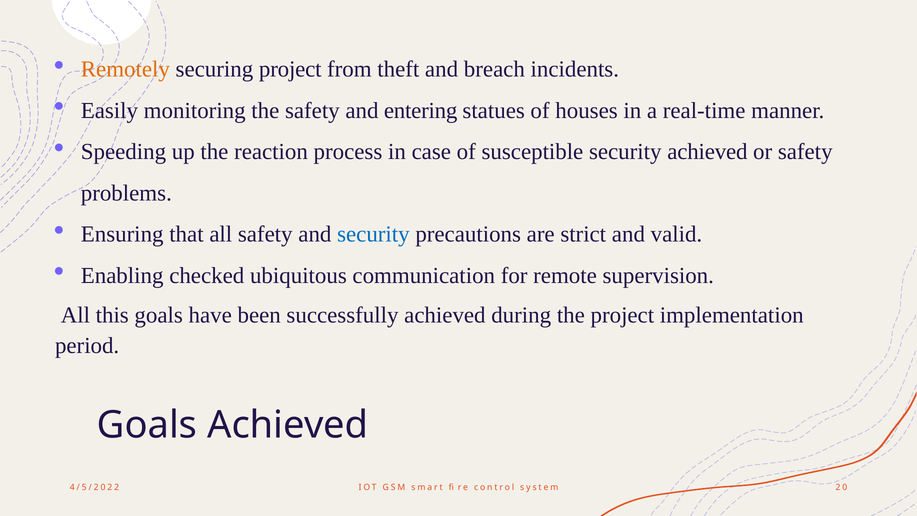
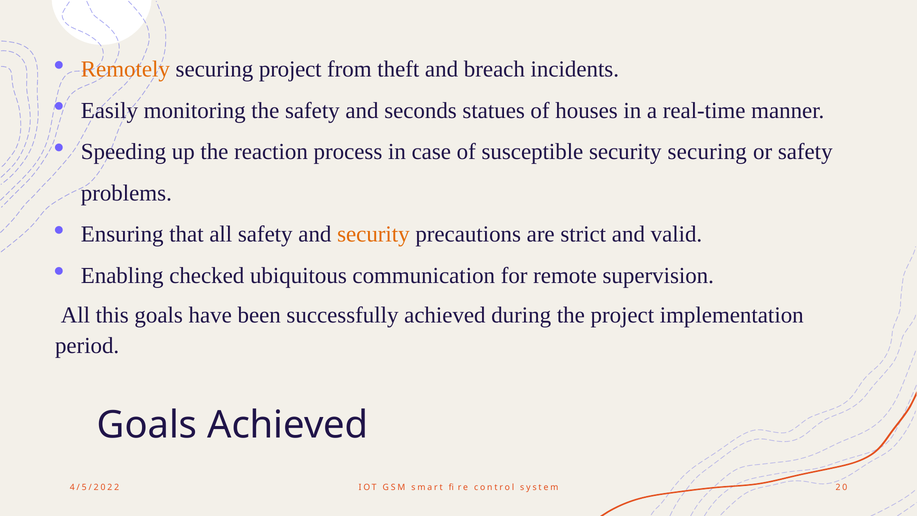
entering: entering -> seconds (421, 110)
security achieved: achieved -> securing (707, 152)
security colour: blue -> orange (373, 234)
